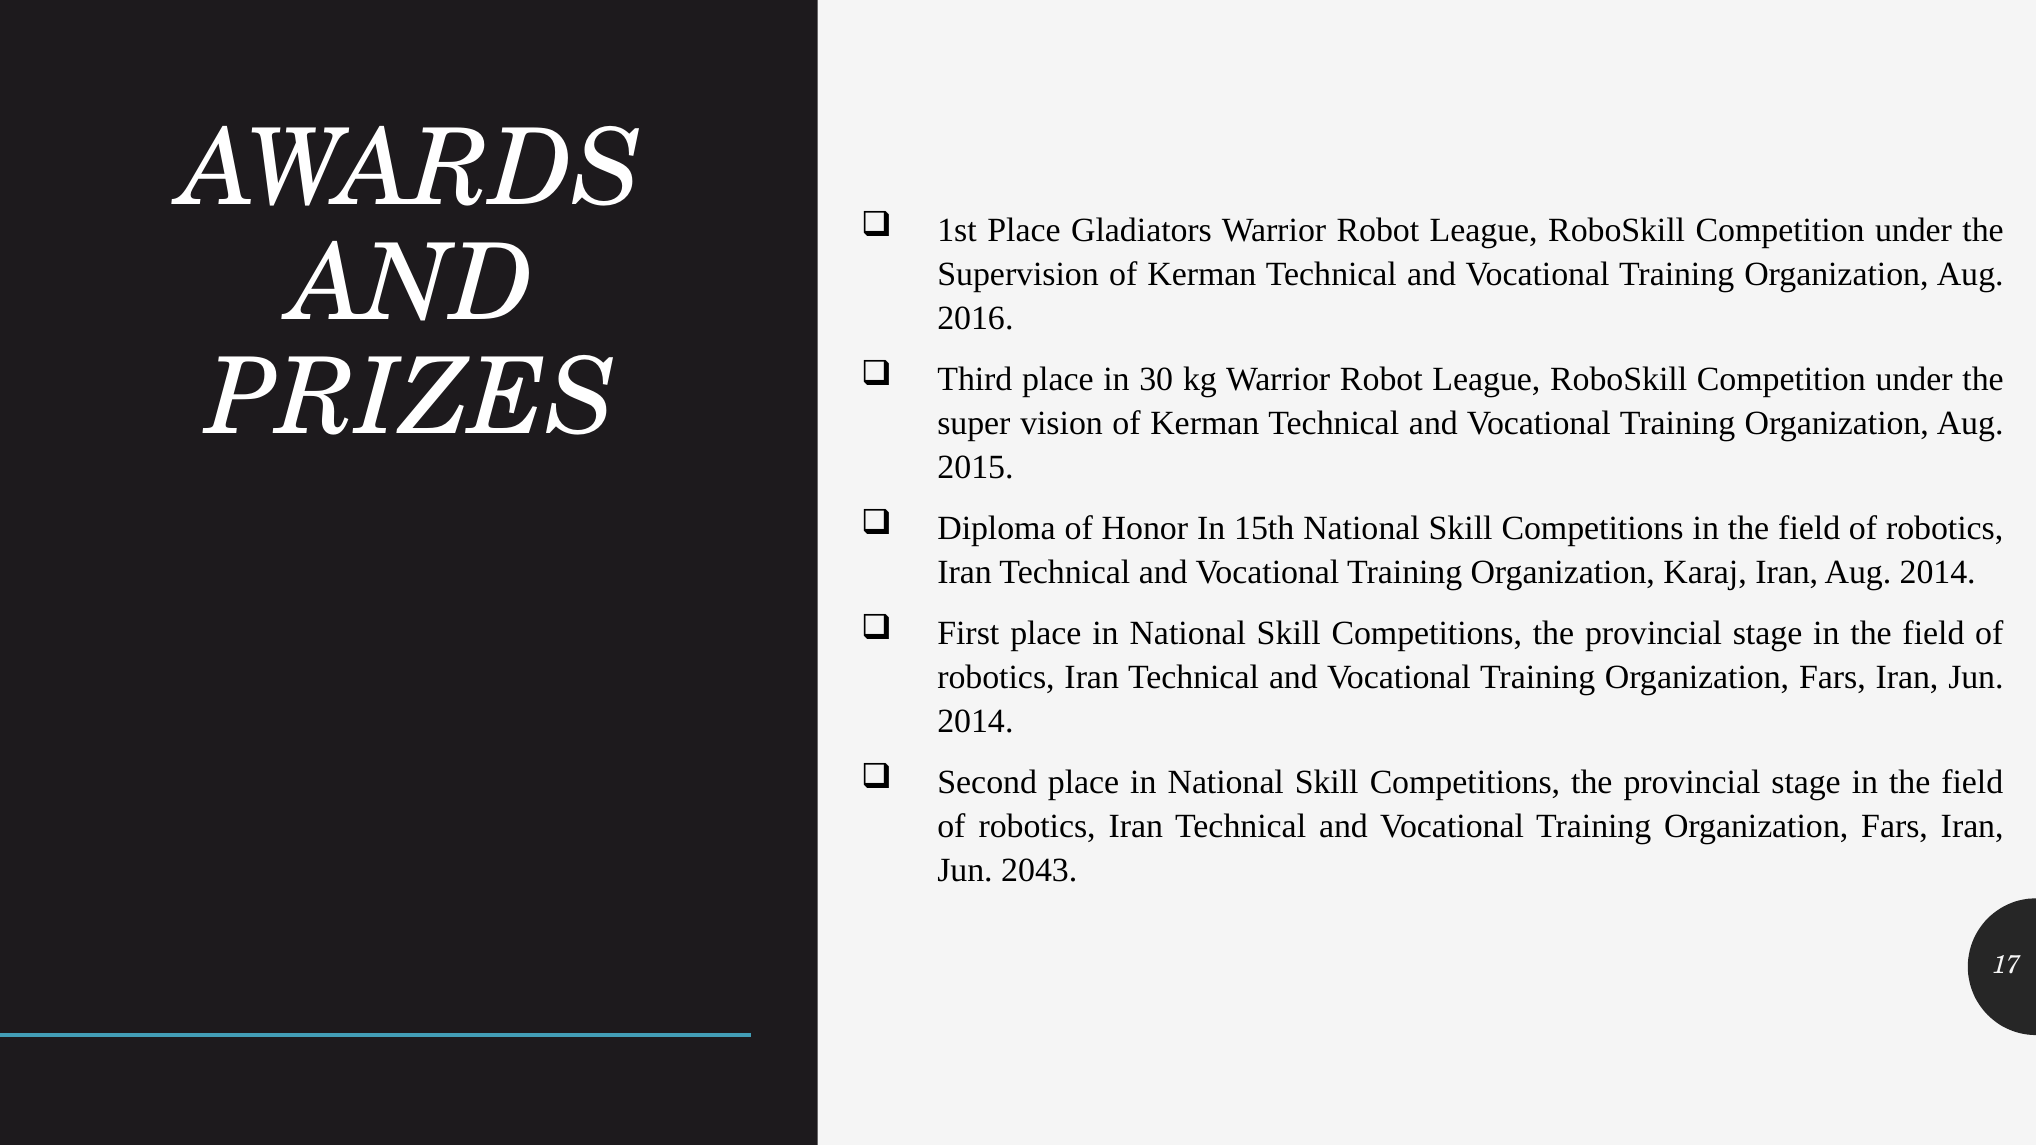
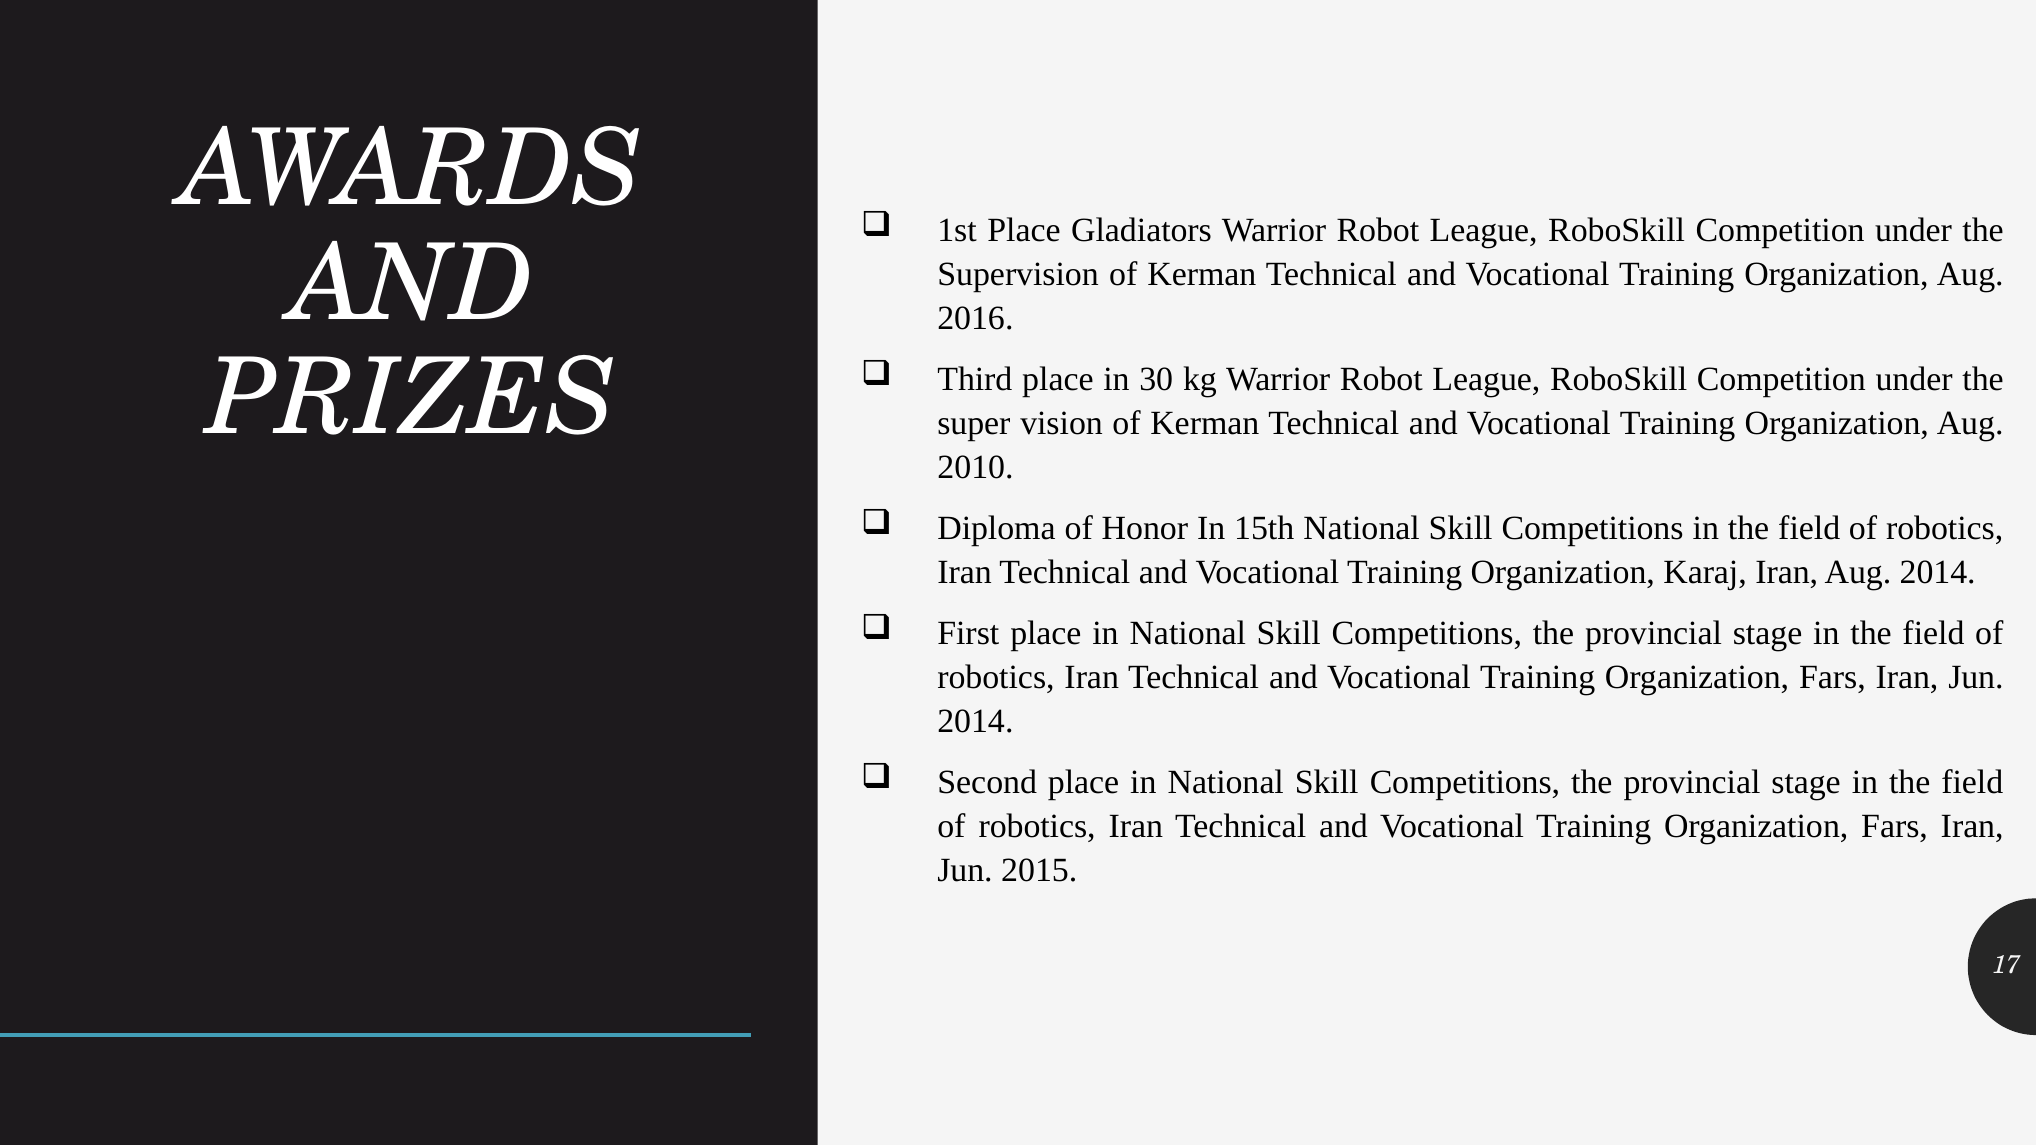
2015: 2015 -> 2010 (976, 468)
2043: 2043 -> 2015 (1039, 871)
